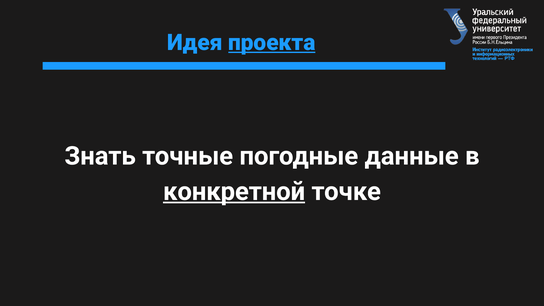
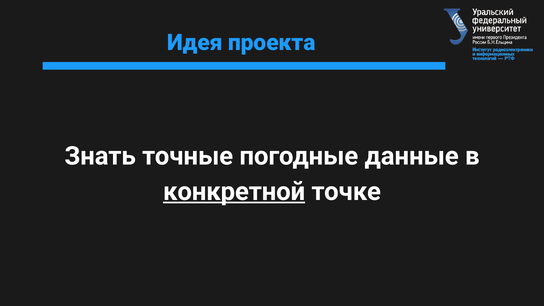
проекта underline: present -> none (272, 43)
